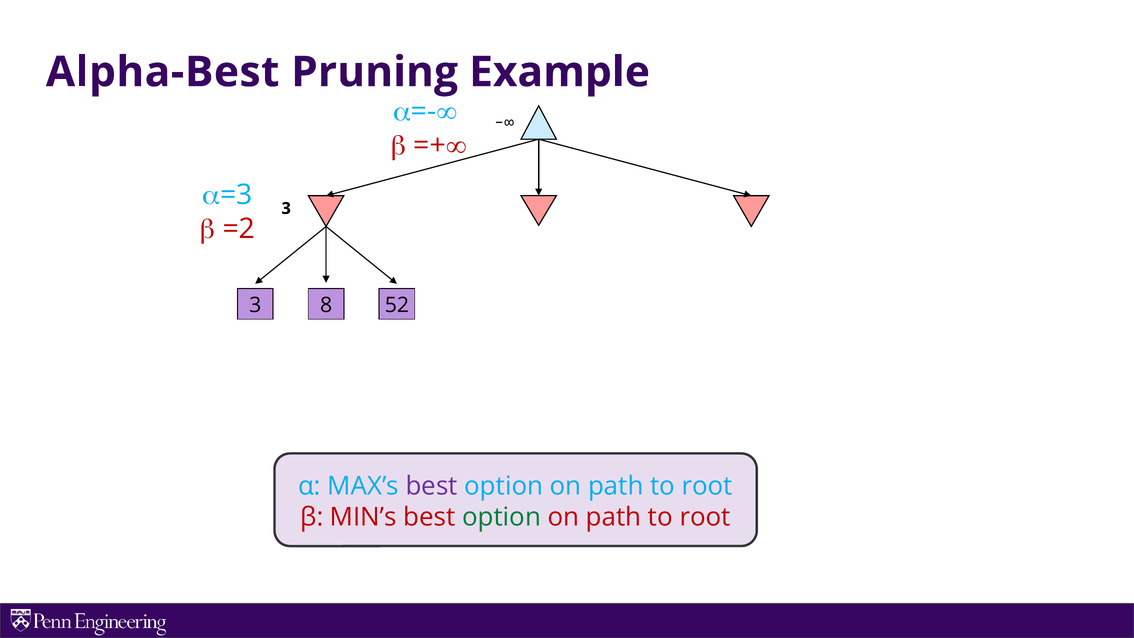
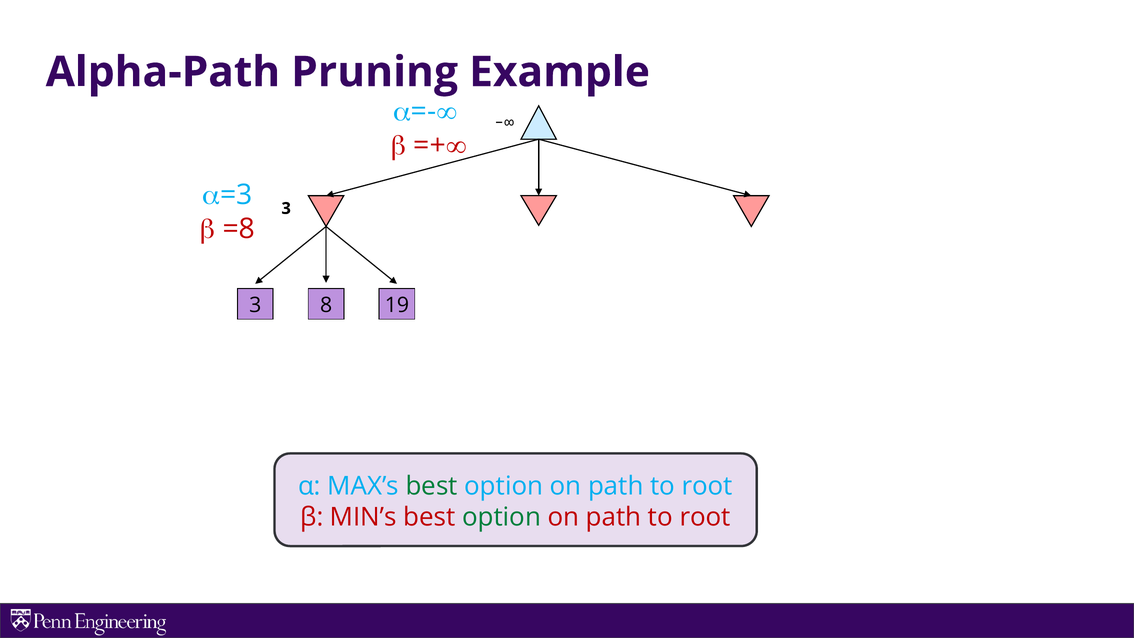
Alpha-Best: Alpha-Best -> Alpha-Path (163, 72)
=2: =2 -> =8 (239, 229)
52: 52 -> 19 (397, 305)
best colour: purple -> green (432, 486)
